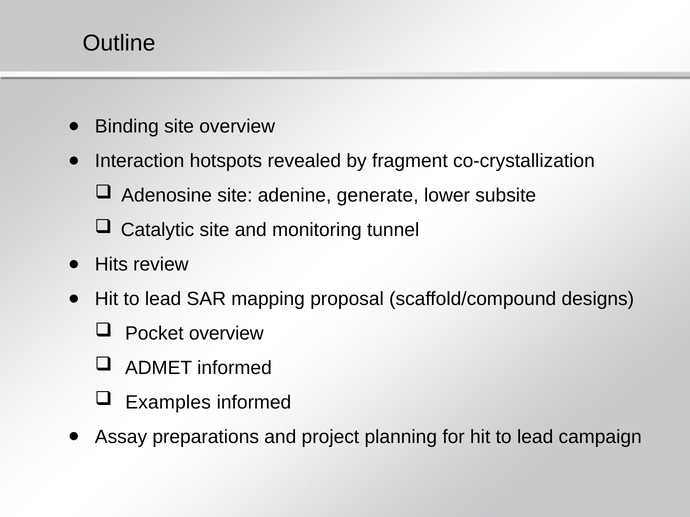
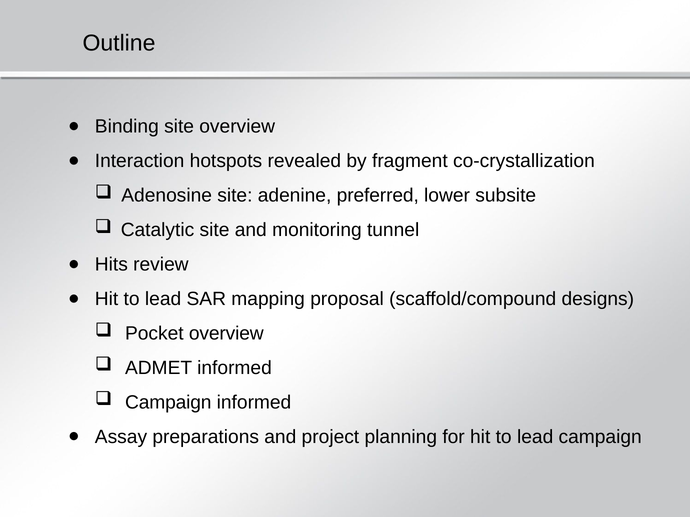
generate: generate -> preferred (378, 196)
Examples: Examples -> Campaign (168, 403)
